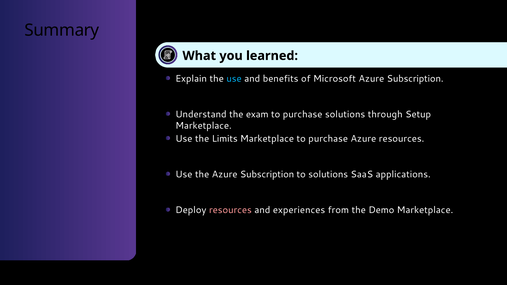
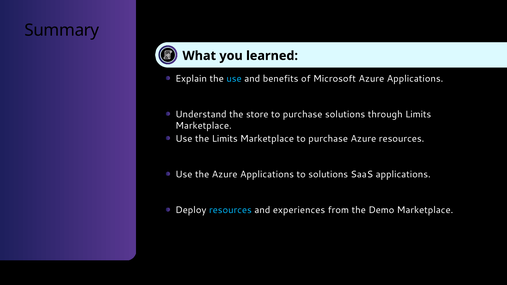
Microsoft Azure Subscription: Subscription -> Applications (415, 79)
exam: exam -> store (257, 114)
through Setup: Setup -> Limits (418, 114)
the Azure Subscription: Subscription -> Applications (267, 175)
resources colour: pink -> light blue (230, 210)
